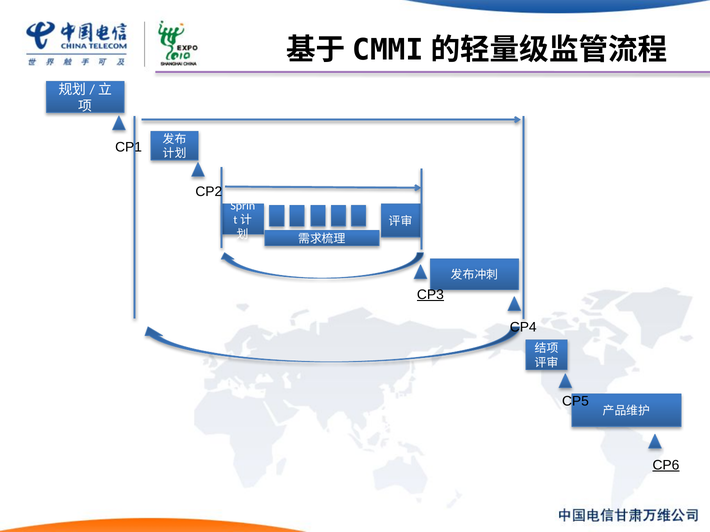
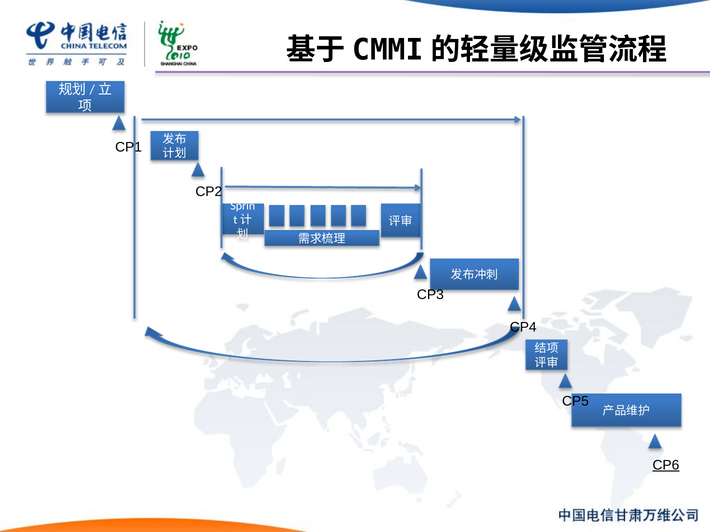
CP3 underline: present -> none (430, 295)
